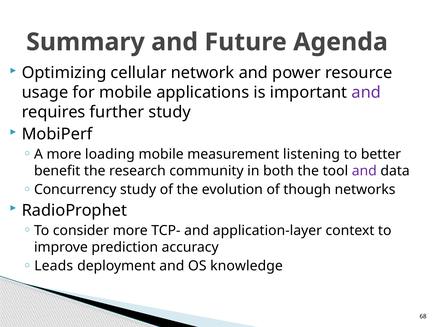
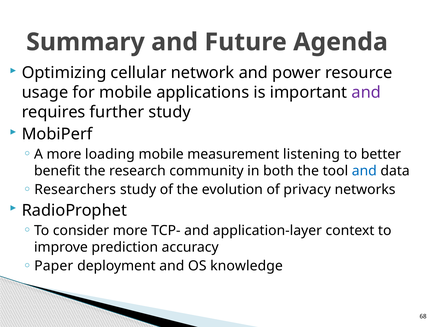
and colour: purple -> blue (364, 171)
Concurrency: Concurrency -> Researchers (75, 190)
though: though -> privacy (307, 190)
Leads: Leads -> Paper (54, 267)
